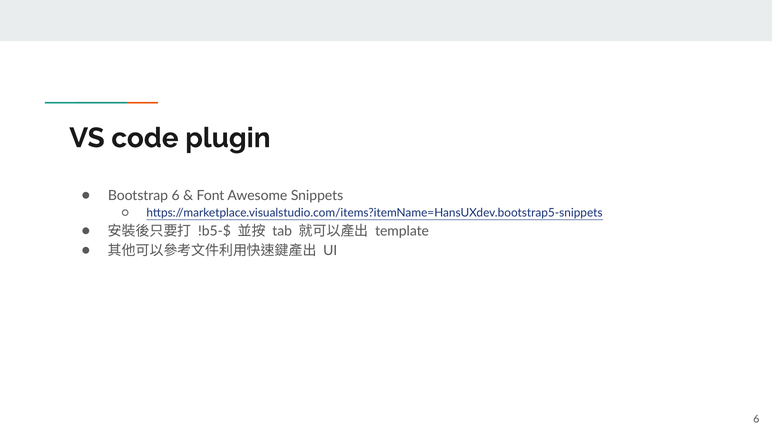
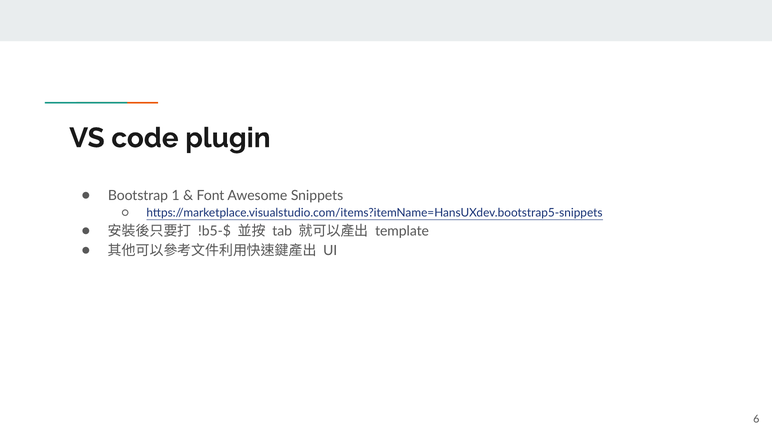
Bootstrap 6: 6 -> 1 (176, 195)
